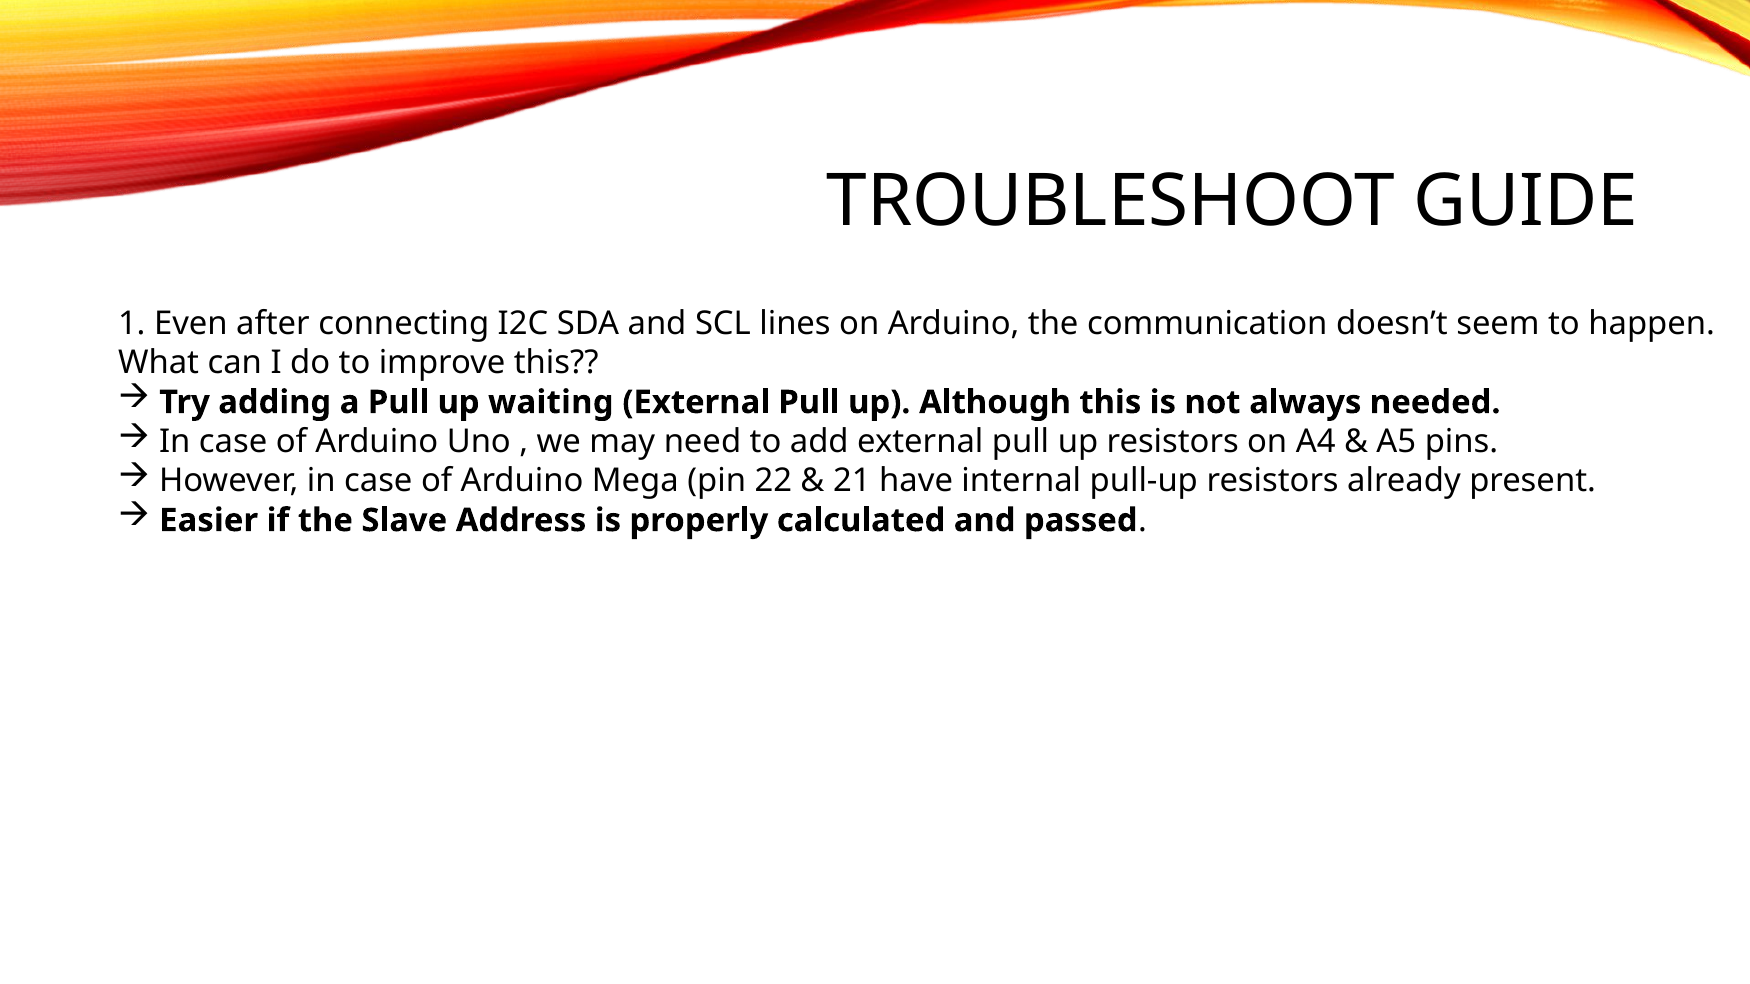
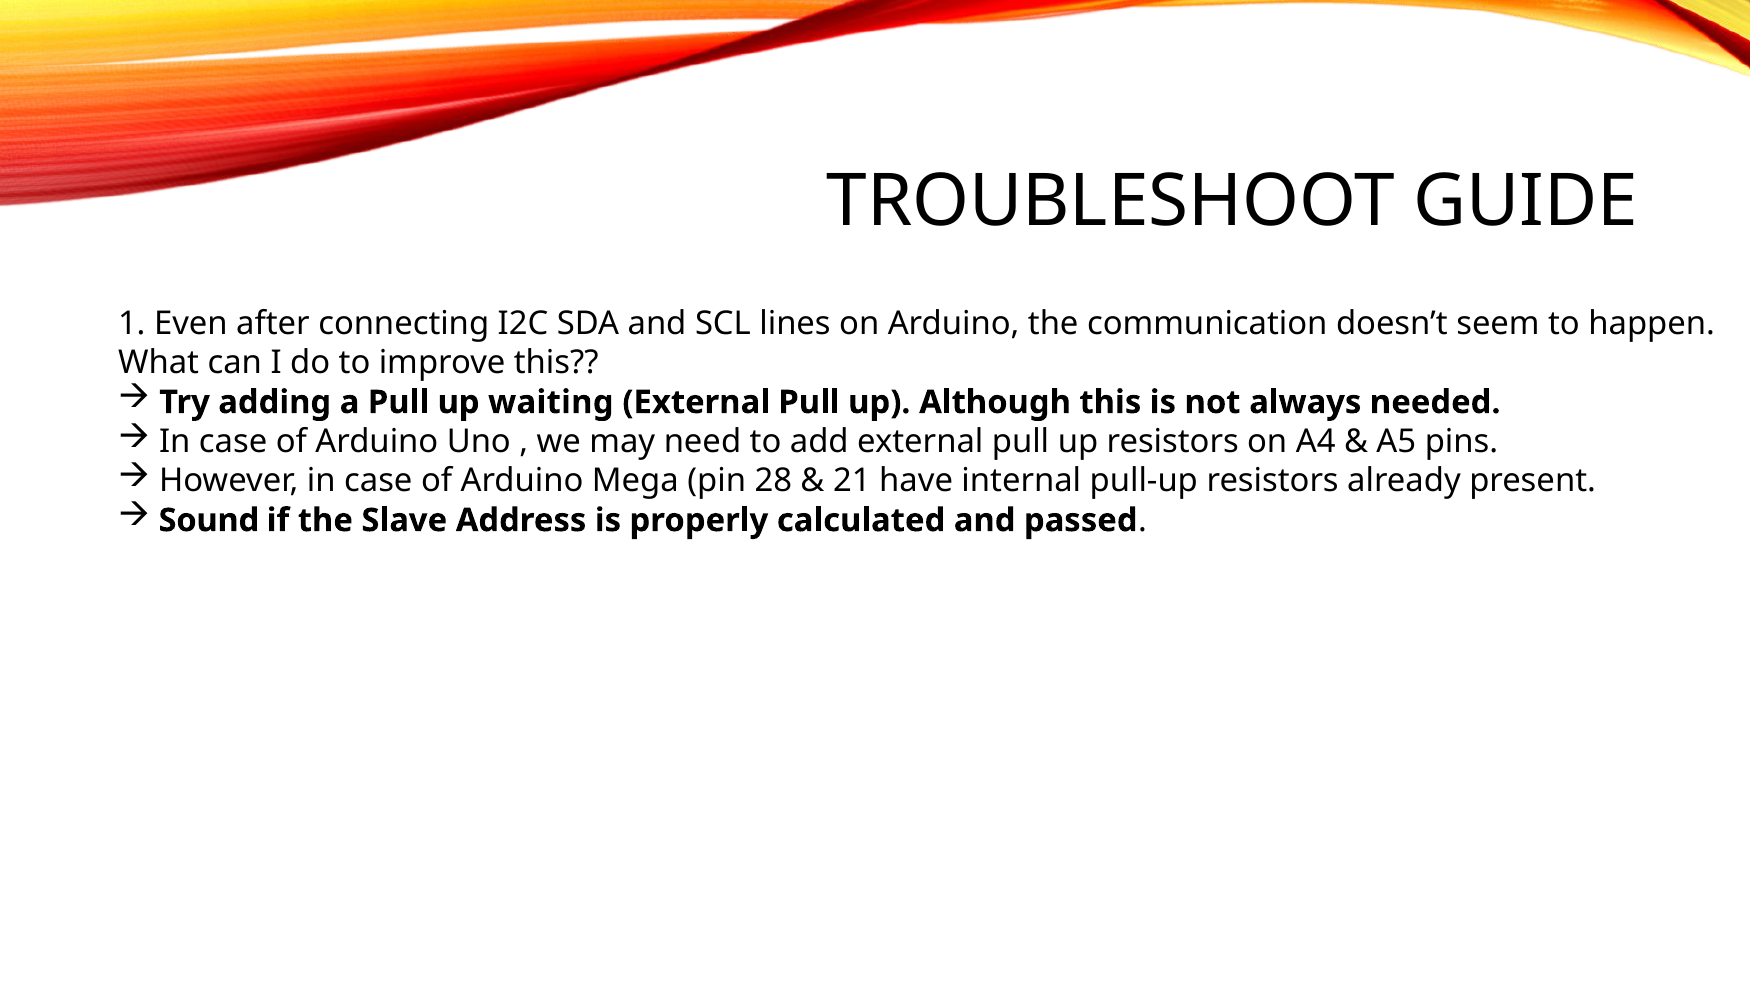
22: 22 -> 28 (773, 481)
Easier: Easier -> Sound (209, 521)
